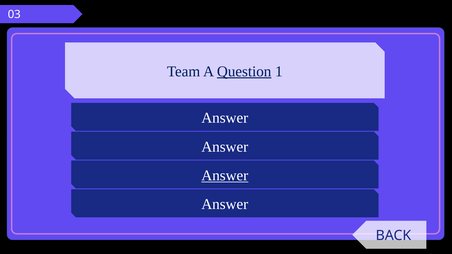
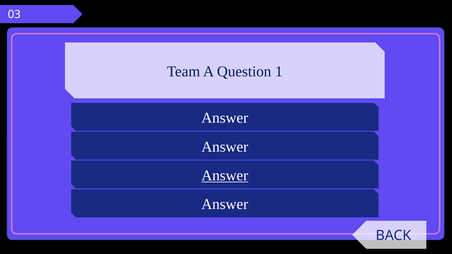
Question underline: present -> none (244, 71)
